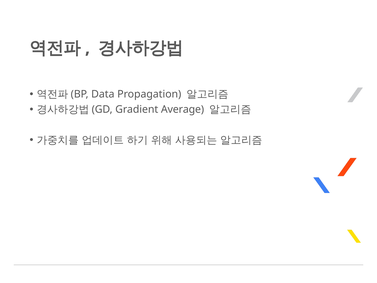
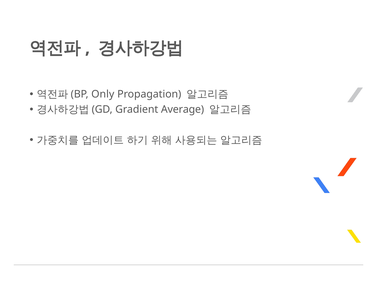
Data: Data -> Only (103, 94)
